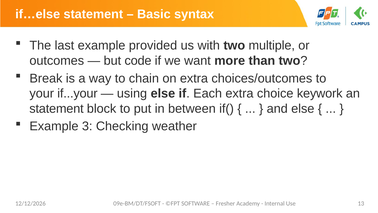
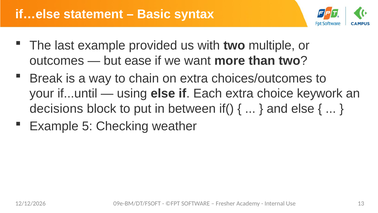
code: code -> ease (138, 61)
if...your: if...your -> if...until (77, 93)
statement: statement -> decisions (56, 108)
3: 3 -> 5 (87, 126)
